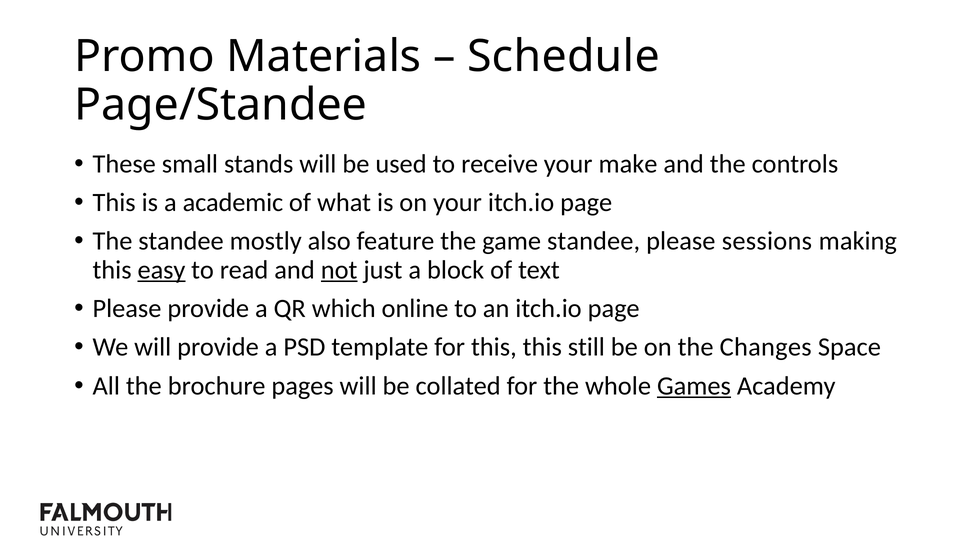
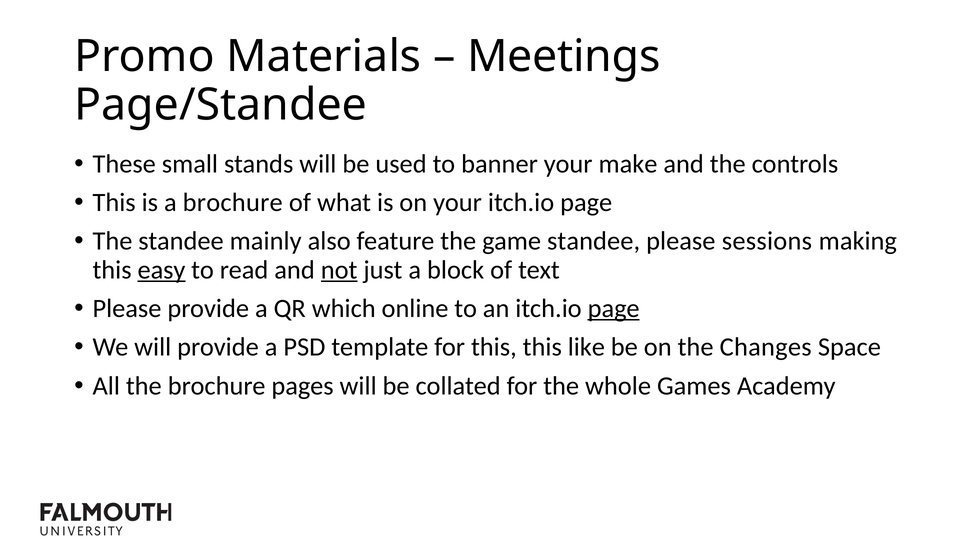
Schedule: Schedule -> Meetings (564, 57)
receive: receive -> banner (500, 164)
a academic: academic -> brochure (233, 203)
mostly: mostly -> mainly (266, 241)
page underline: none -> present (614, 308)
still: still -> like (586, 347)
Games underline: present -> none (694, 386)
